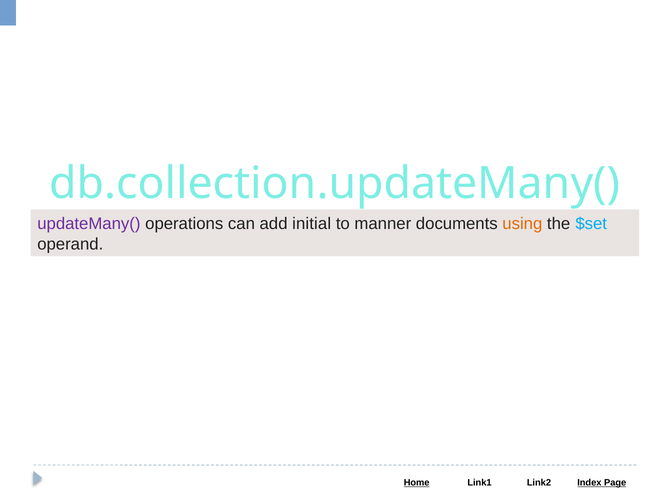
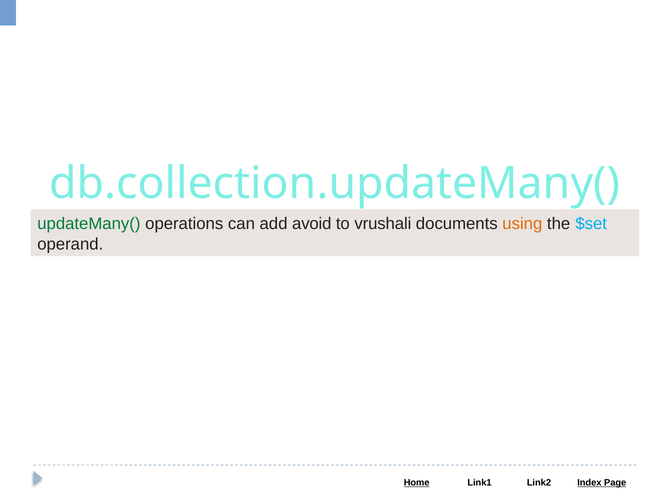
updateMany( colour: purple -> green (89, 224)
initial: initial -> avoid (312, 224)
manner: manner -> vrushali (383, 224)
